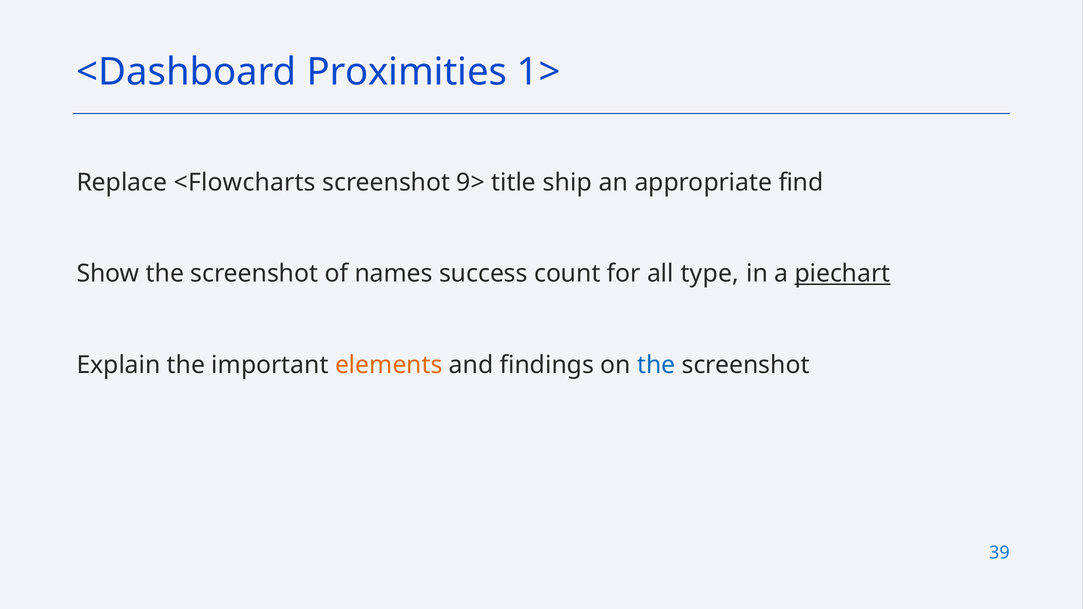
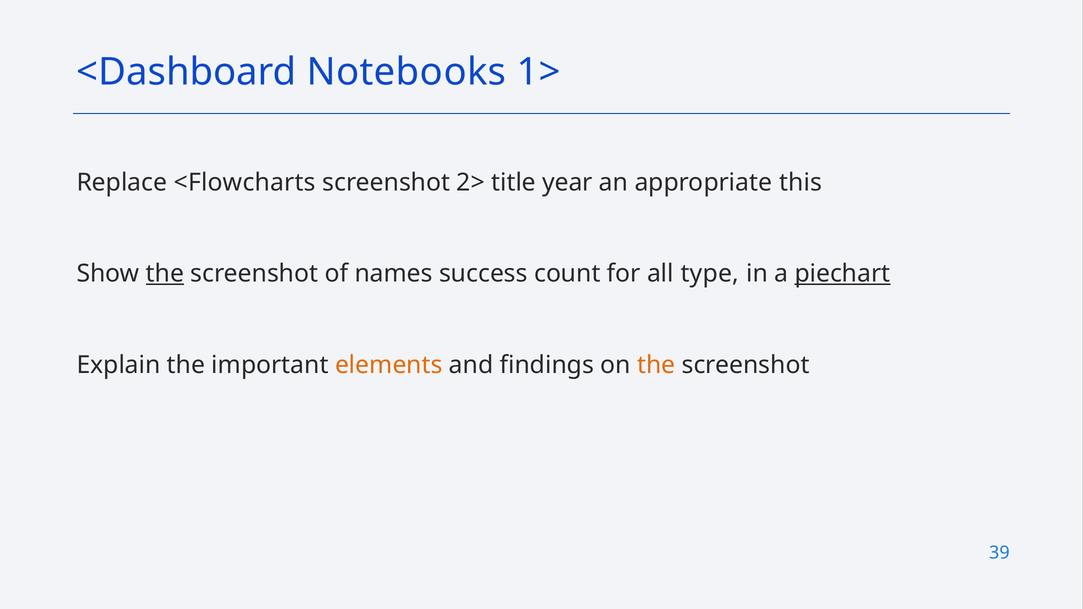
Proximities: Proximities -> Notebooks (406, 72)
9>: 9> -> 2> (471, 183)
ship: ship -> year (568, 183)
find: find -> this (801, 183)
the underline: none -> present (165, 274)
the colour: blue -> orange (656, 365)
